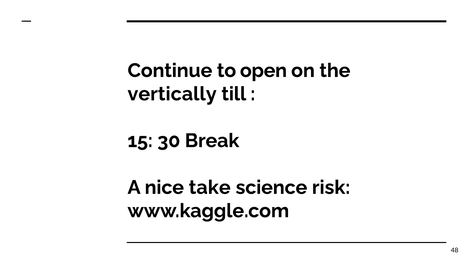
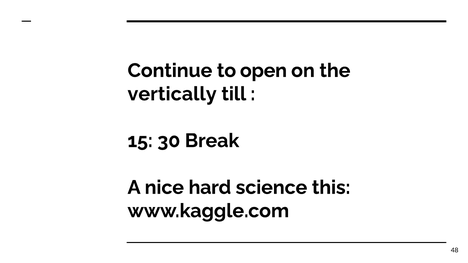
take: take -> hard (210, 188)
risk: risk -> this (331, 188)
